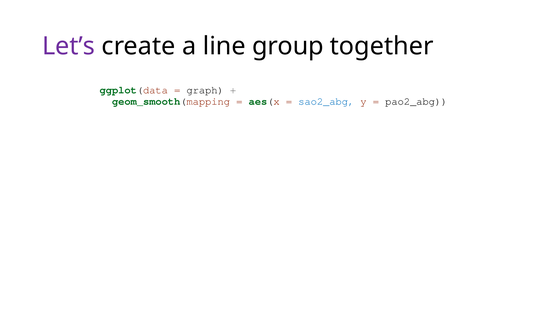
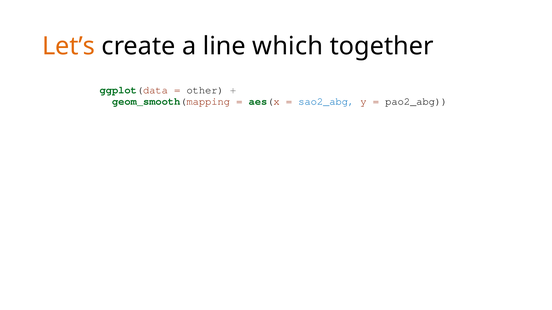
Let’s colour: purple -> orange (69, 46)
group: group -> which (288, 46)
graph: graph -> other (205, 90)
